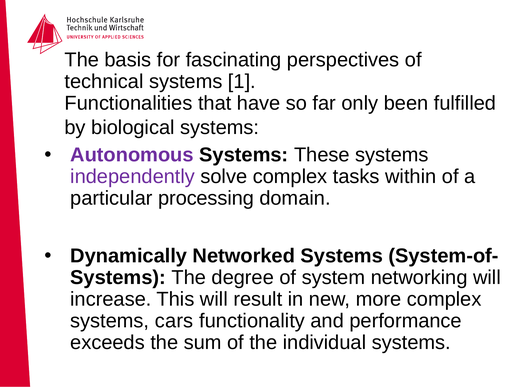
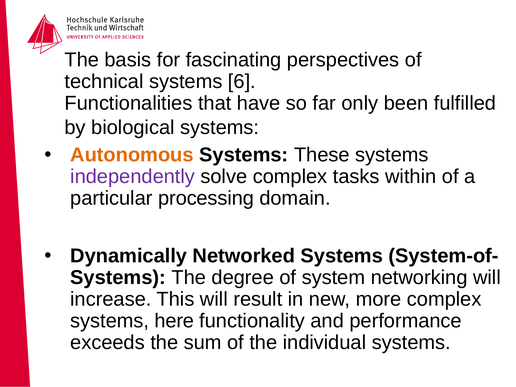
1: 1 -> 6 (242, 82)
Autonomous colour: purple -> orange (132, 155)
cars: cars -> here (174, 321)
